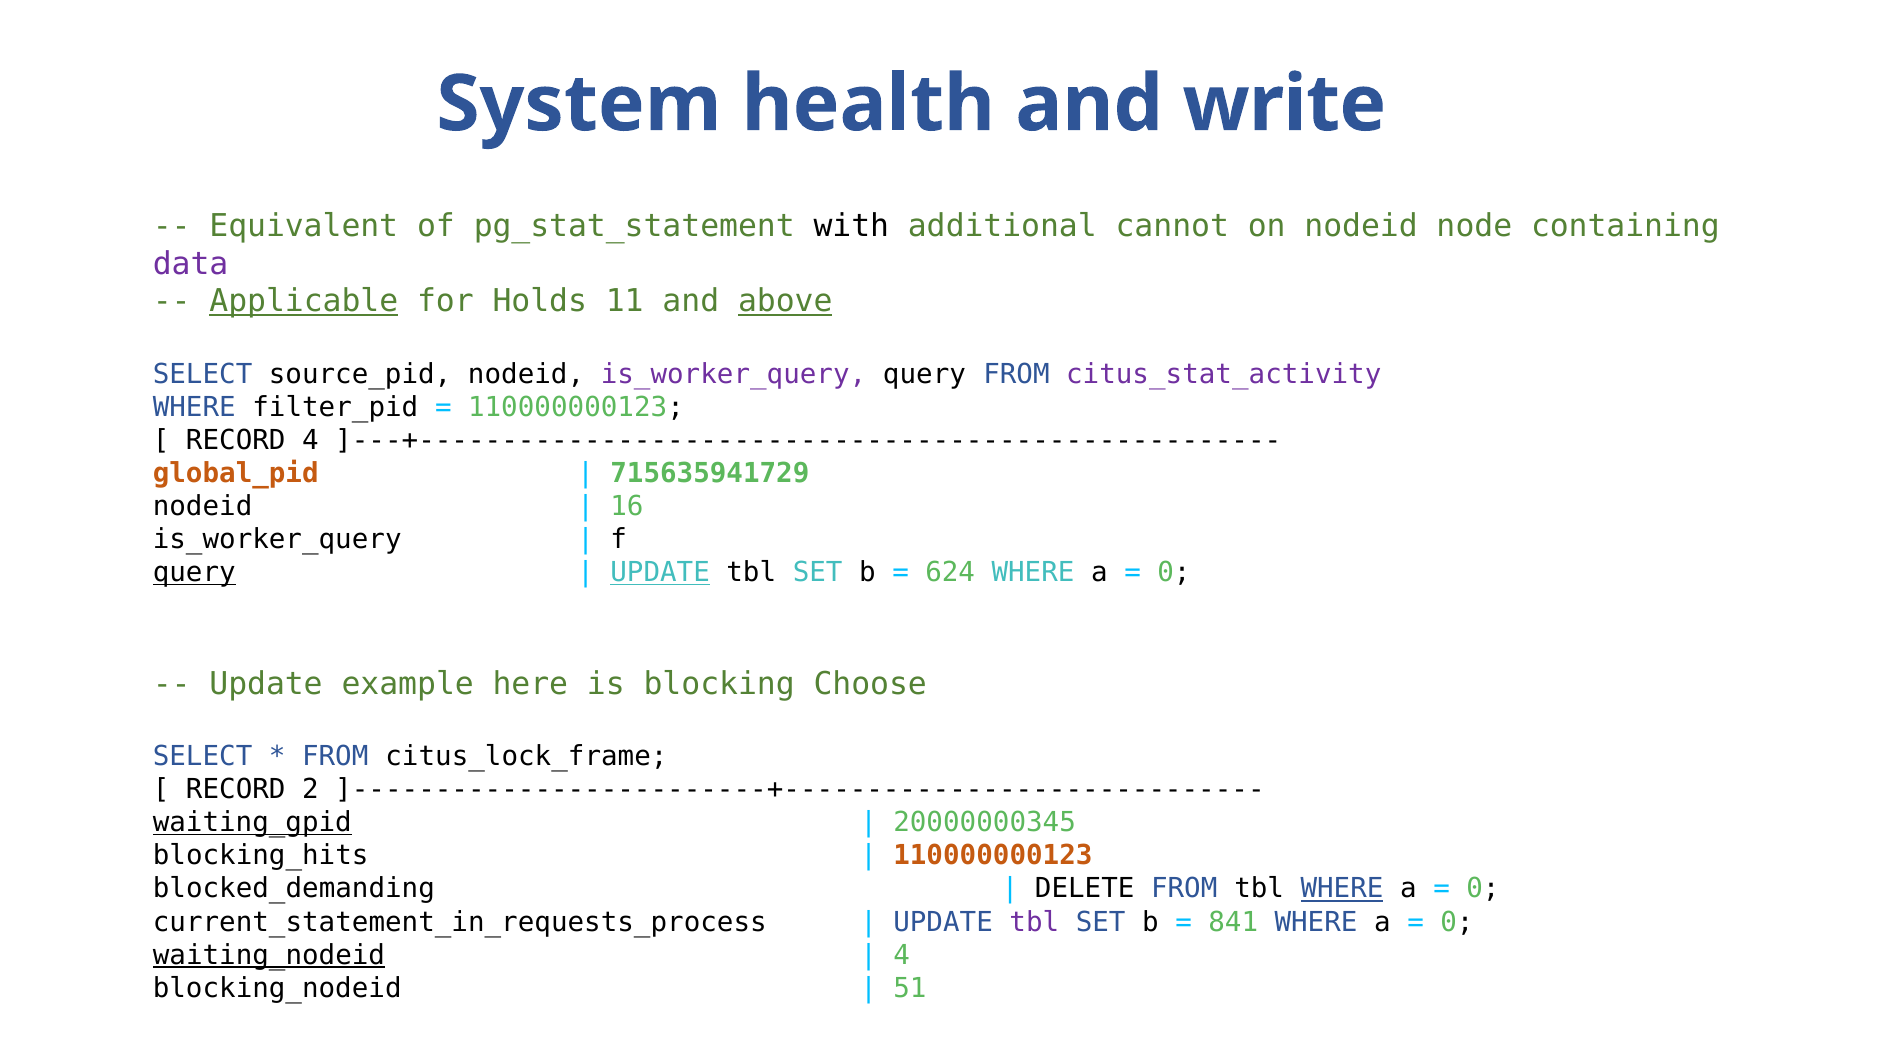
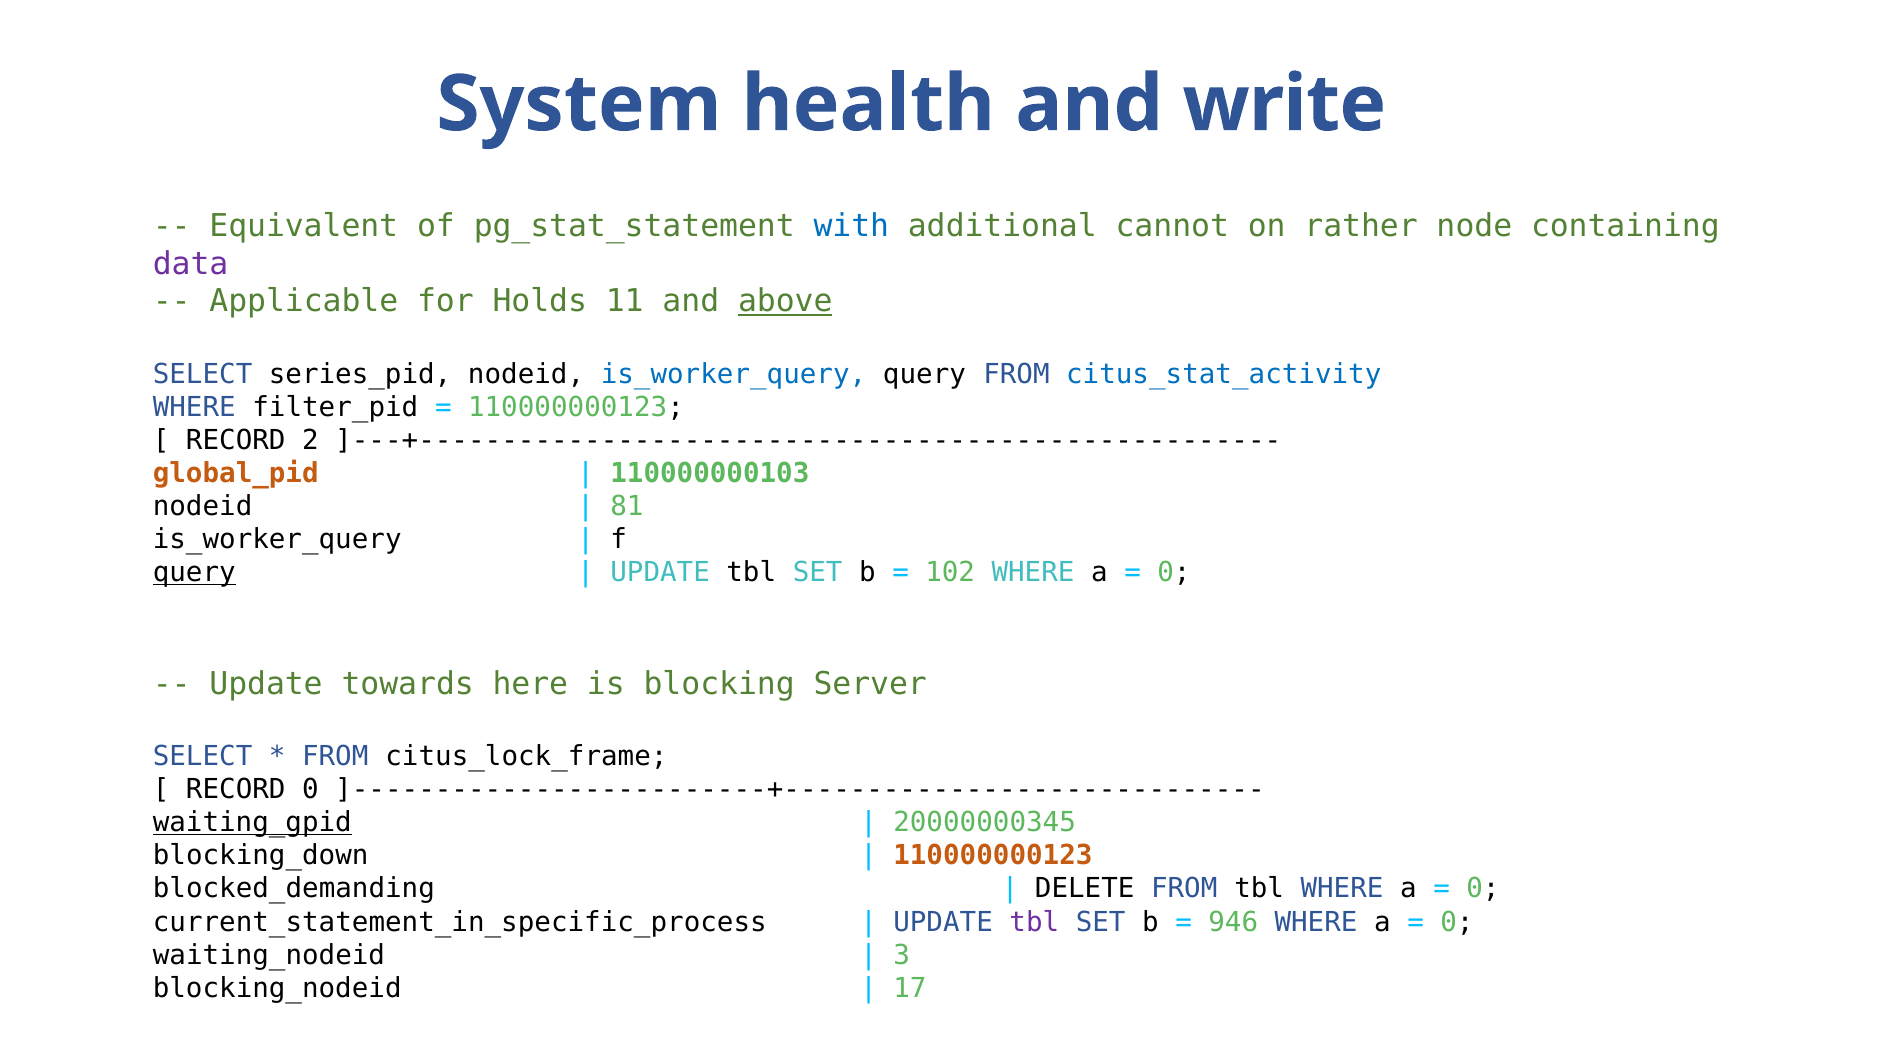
with colour: black -> blue (851, 226)
on nodeid: nodeid -> rather (1361, 226)
Applicable underline: present -> none (304, 301)
source_pid: source_pid -> series_pid (360, 374)
is_worker_query colour: purple -> blue (734, 374)
citus_stat_activity colour: purple -> blue (1224, 374)
RECORD 4: 4 -> 2 (310, 440)
715635941729: 715635941729 -> 110000000103 (710, 473)
16: 16 -> 81 (627, 506)
UPDATE underline: present -> none (660, 572)
624: 624 -> 102 (950, 572)
example: example -> towards (408, 683)
Choose: Choose -> Server (870, 683)
RECORD 2: 2 -> 0 (310, 789)
blocking_hits: blocking_hits -> blocking_down (261, 855)
WHERE underline: present -> none (1342, 888)
current_statement_in_requests_process: current_statement_in_requests_process -> current_statement_in_specific_process (460, 921)
841: 841 -> 946 (1233, 921)
waiting_nodeid underline: present -> none (269, 955)
4: 4 -> 3 (902, 955)
51: 51 -> 17 (910, 988)
